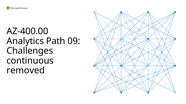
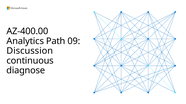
Challenges: Challenges -> Discussion (30, 51)
removed: removed -> diagnose (26, 71)
